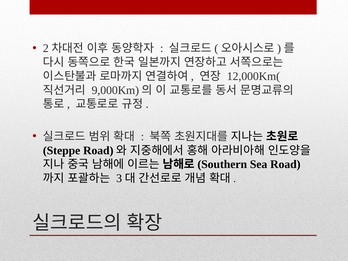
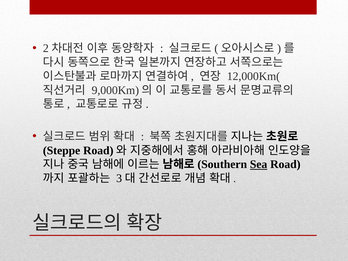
Sea underline: none -> present (259, 164)
